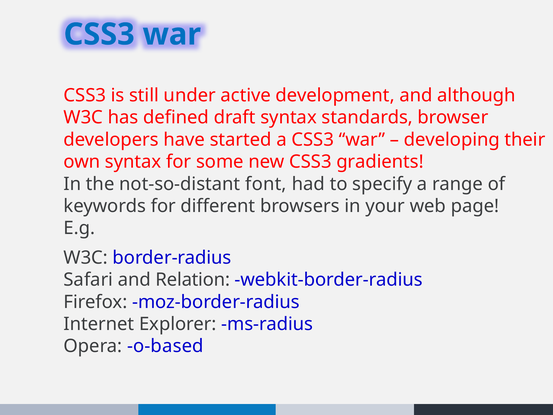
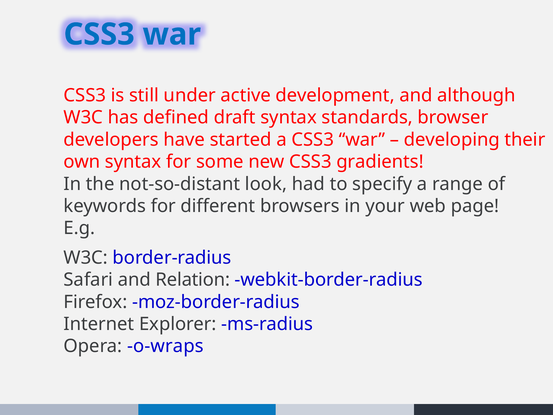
font: font -> look (266, 184)
o-based: o-based -> o-wraps (165, 346)
